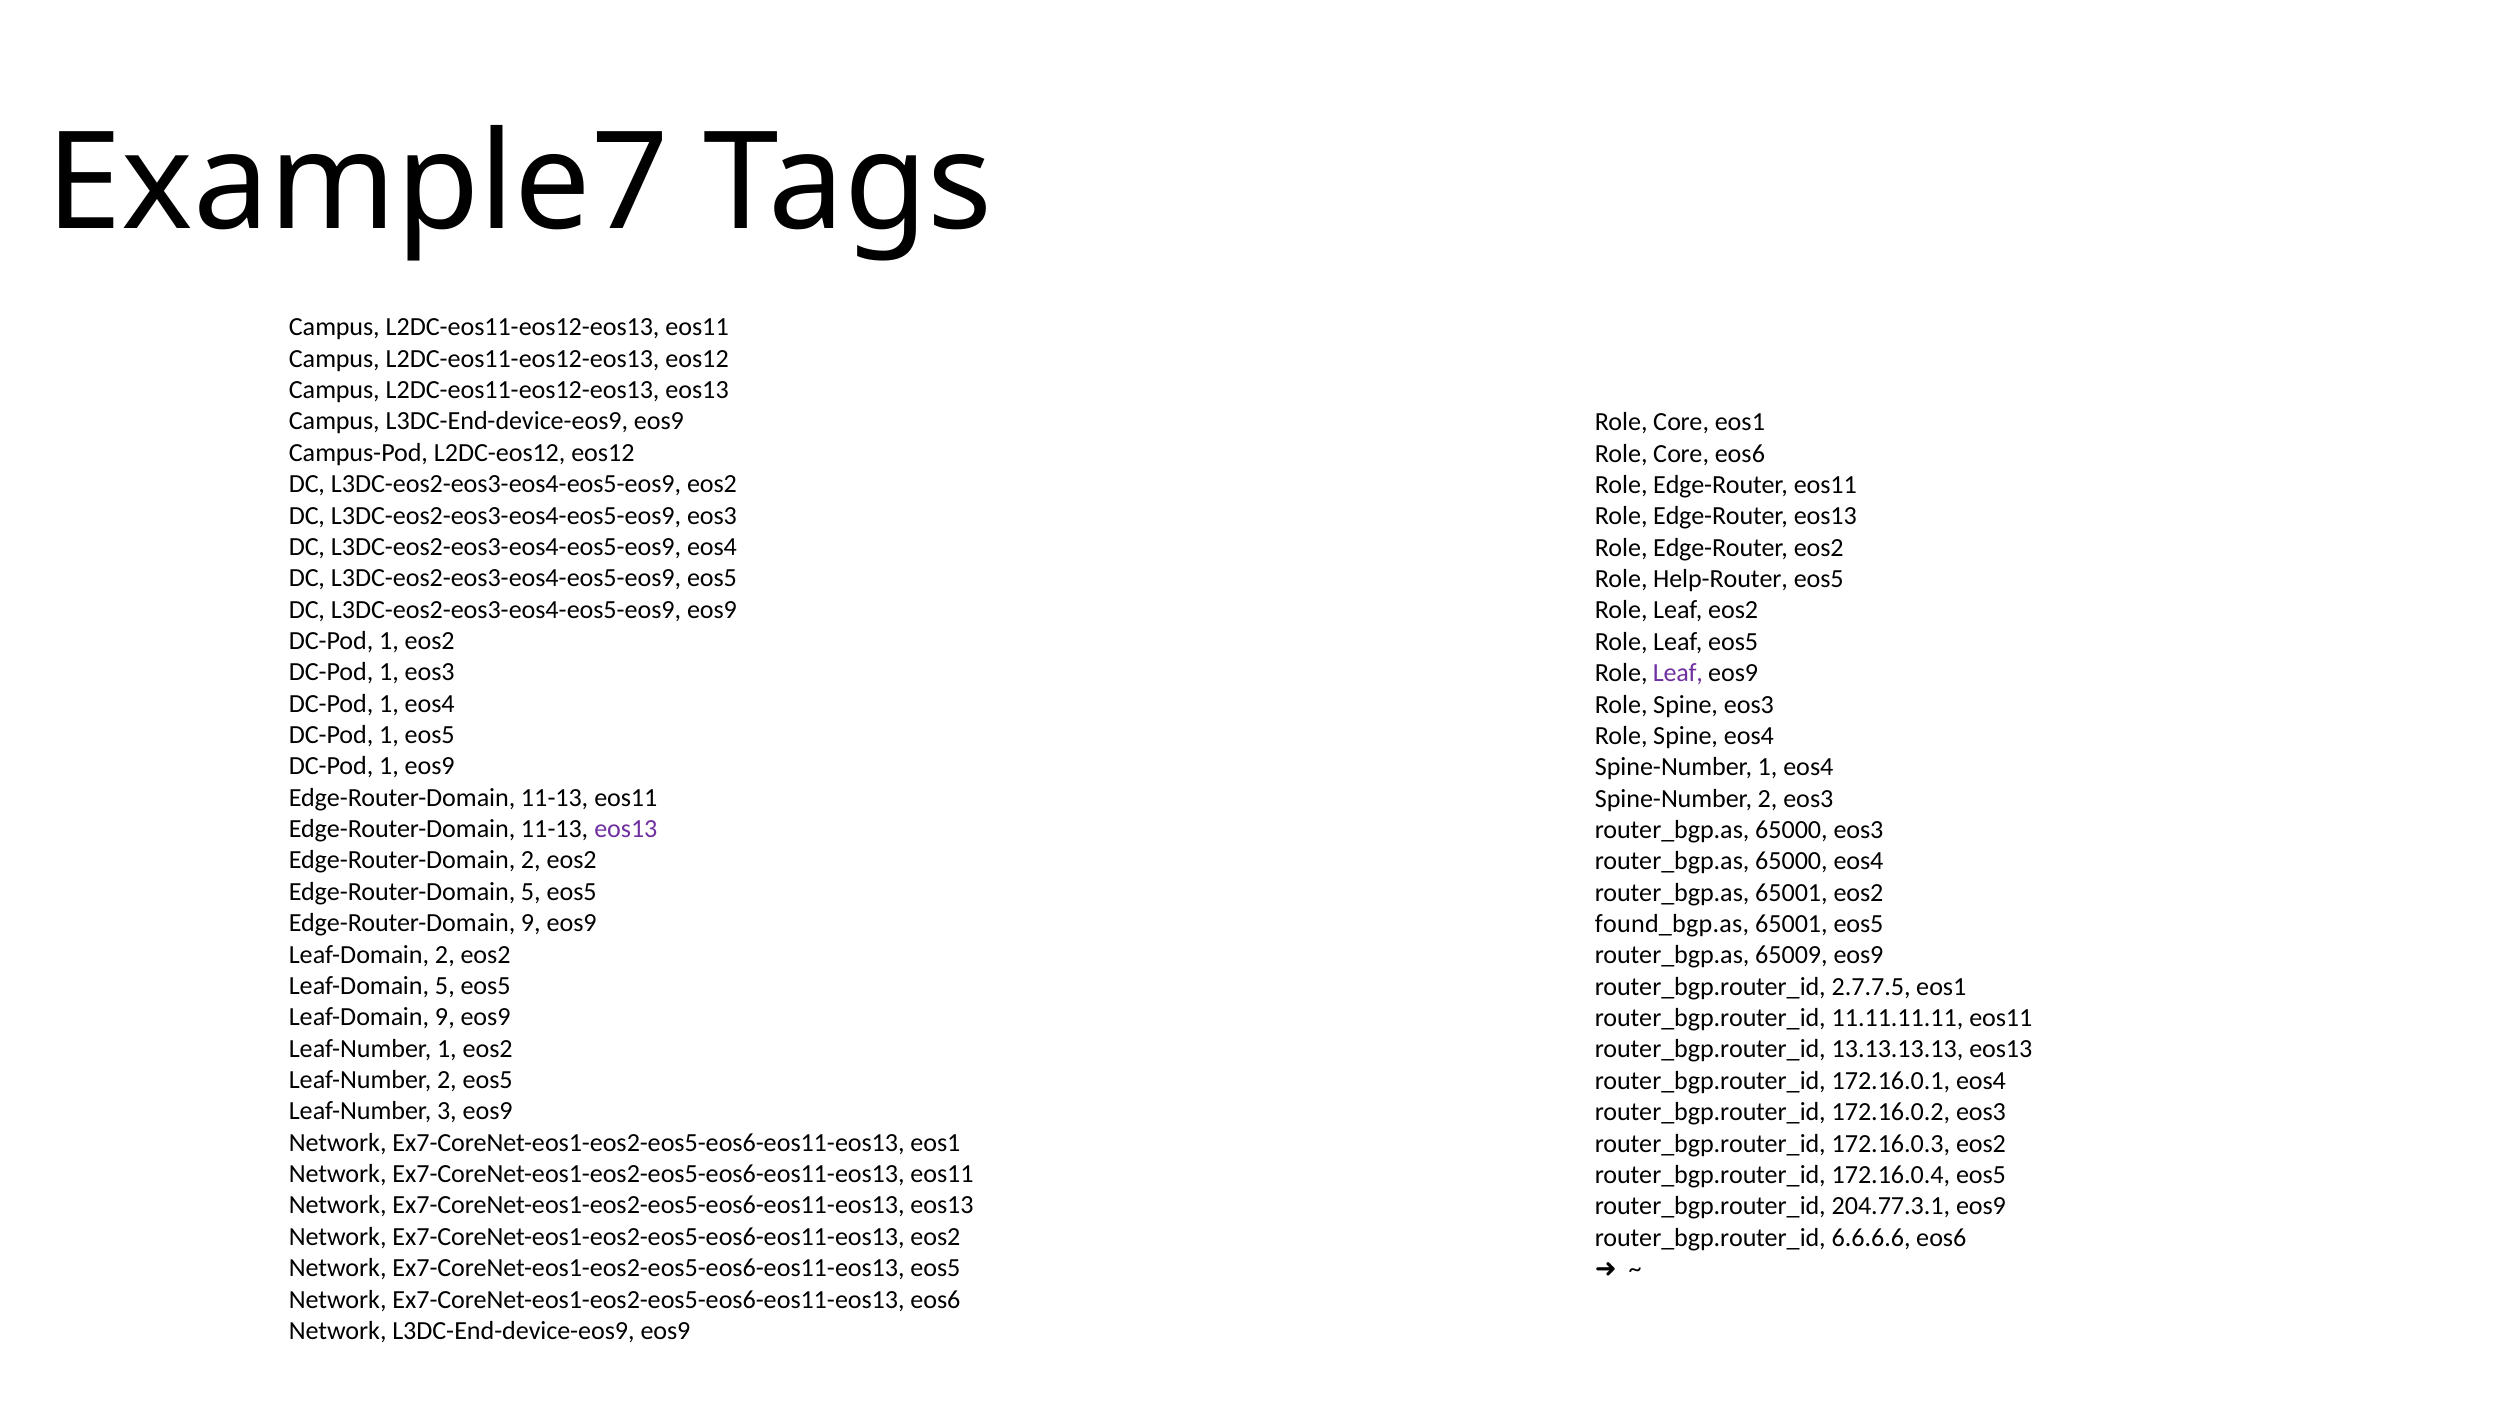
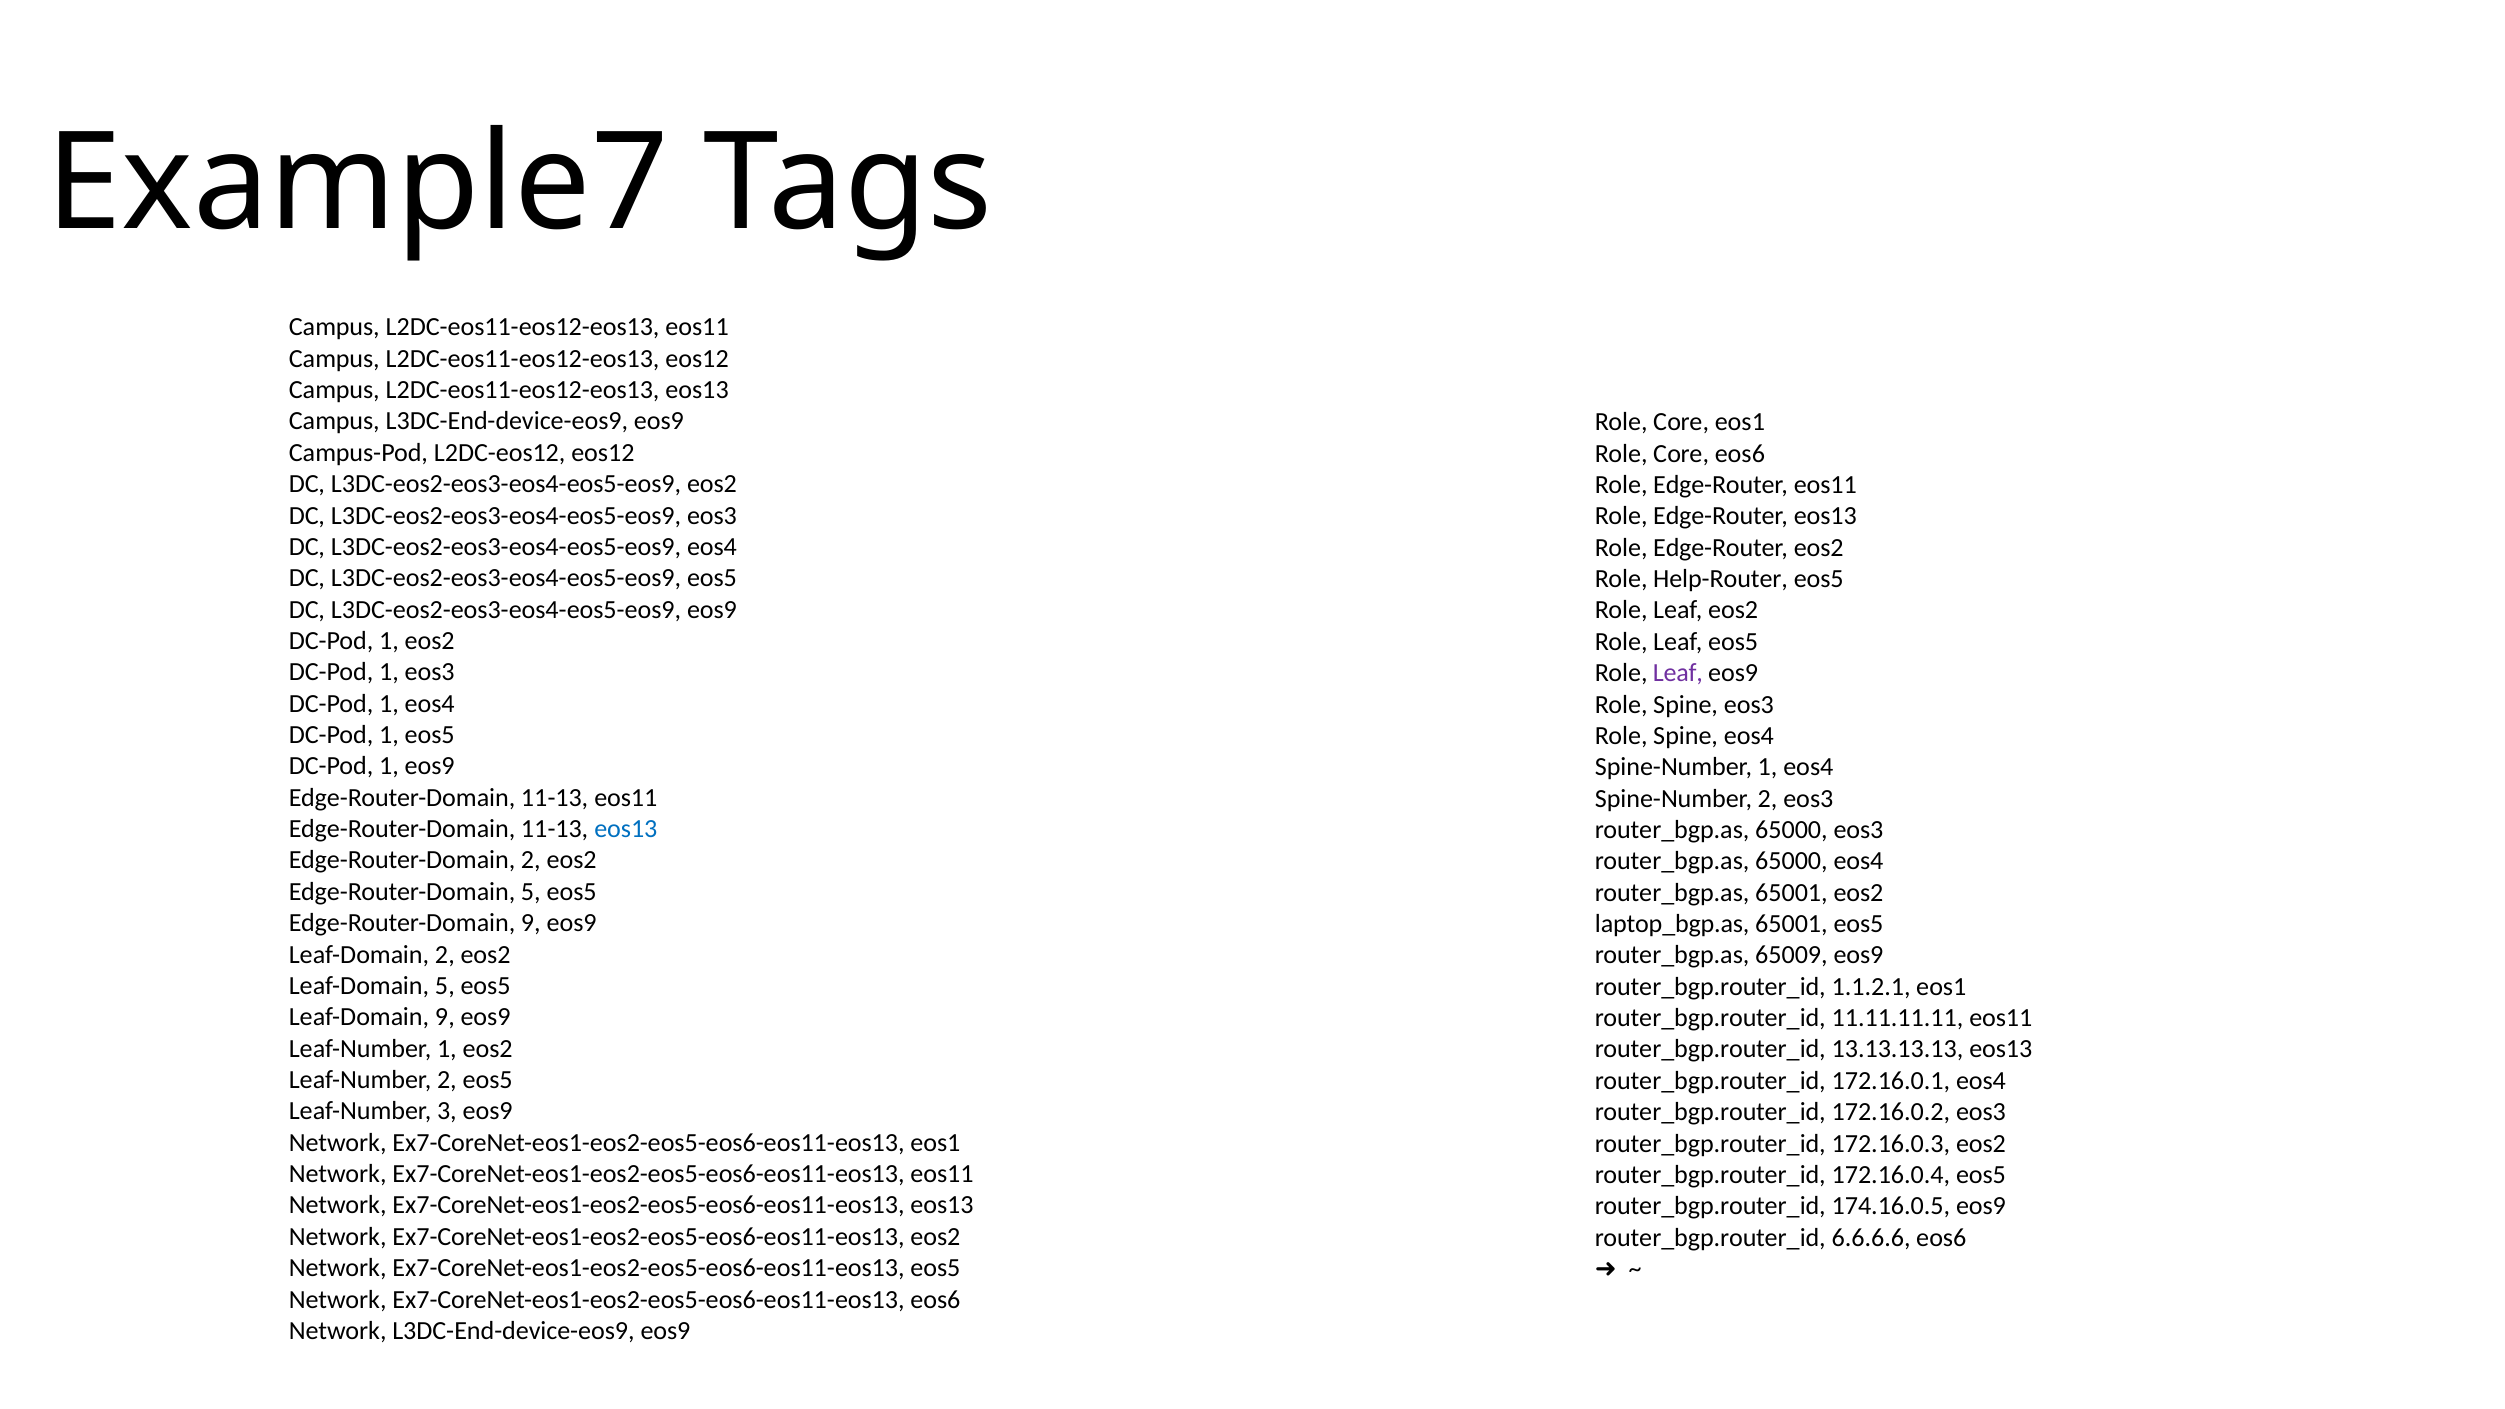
eos13 colour: purple -> blue (626, 829)
found_bgp.as: found_bgp.as -> laptop_bgp.as (1672, 924)
2.7.7.5: 2.7.7.5 -> 1.1.2.1 (1871, 987)
204.77.3.1: 204.77.3.1 -> 174.16.0.5 (1891, 1206)
